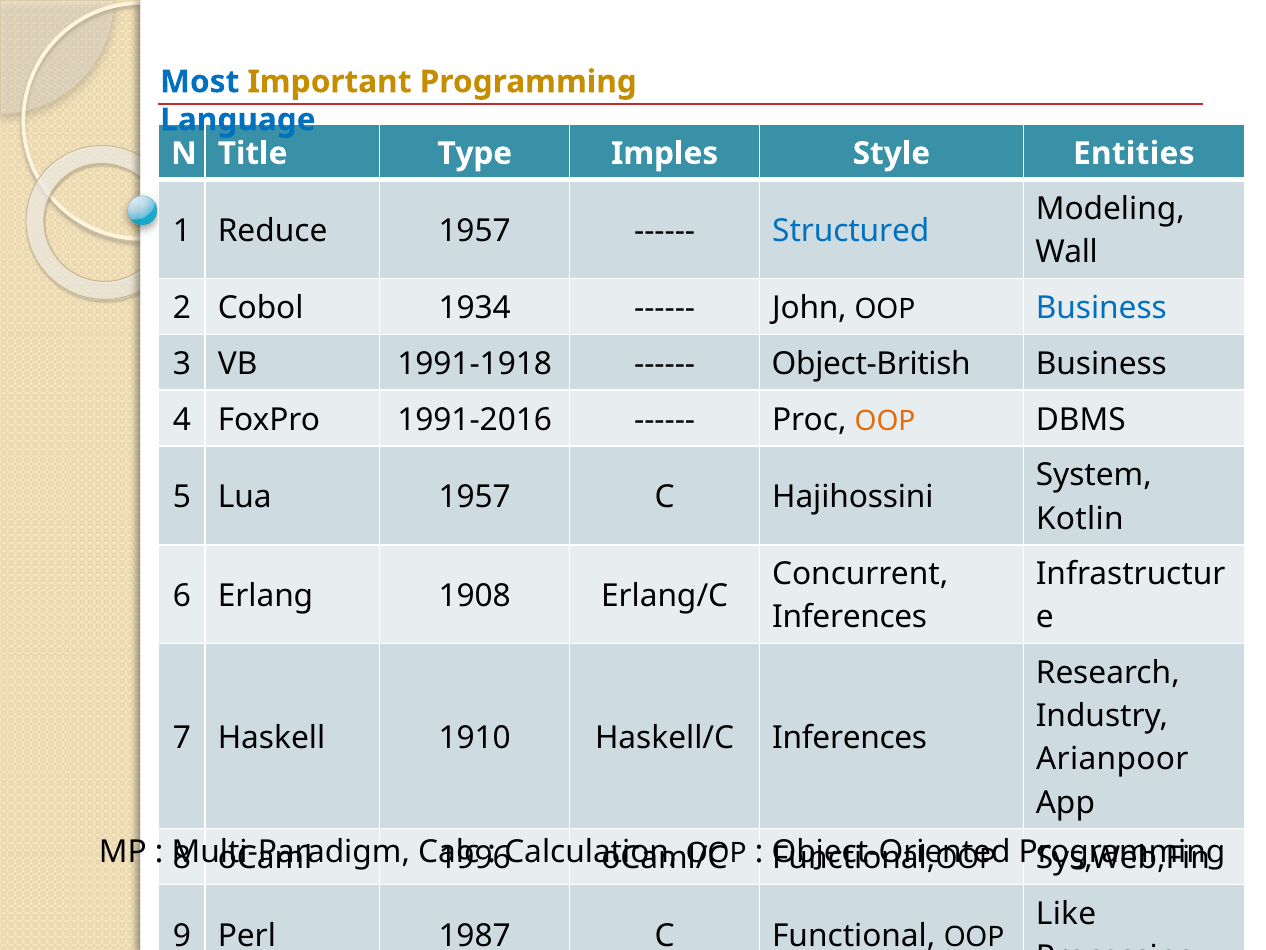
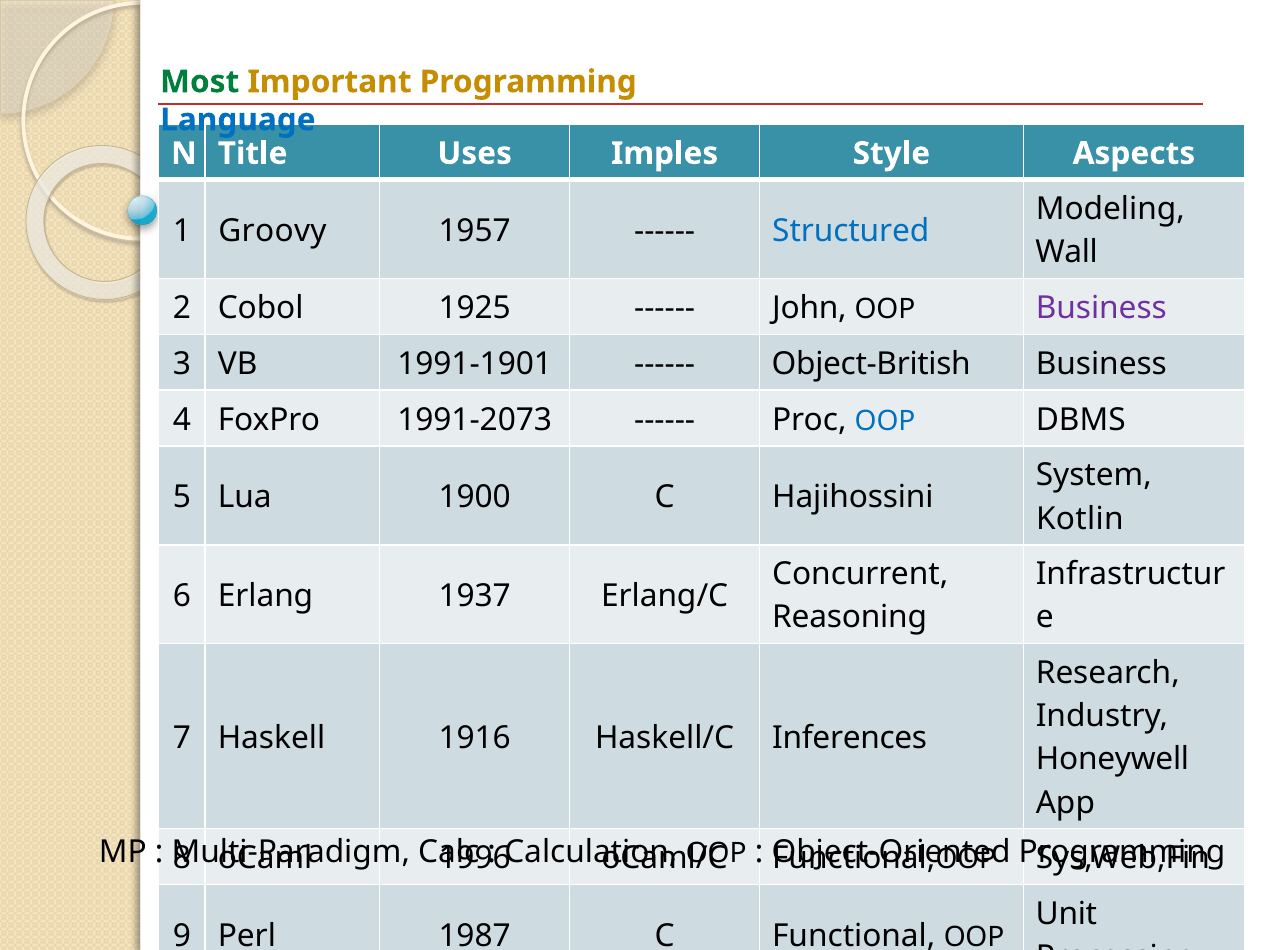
Most colour: blue -> green (200, 82)
Type: Type -> Uses (475, 153)
Entities: Entities -> Aspects (1134, 153)
Reduce: Reduce -> Groovy (272, 231)
1934: 1934 -> 1925 (475, 308)
Business colour: blue -> purple (1101, 308)
1991-1918: 1991-1918 -> 1991-1901 (475, 364)
1991-2016: 1991-2016 -> 1991-2073 (475, 419)
OOP colour: orange -> blue (885, 421)
Lua 1957: 1957 -> 1900 (475, 497)
1908: 1908 -> 1937 (475, 596)
Inferences: Inferences -> Reasoning (850, 617)
1910: 1910 -> 1916 (475, 738)
Arianpoor: Arianpoor -> Honeywell (1113, 759)
Like: Like -> Unit (1066, 914)
